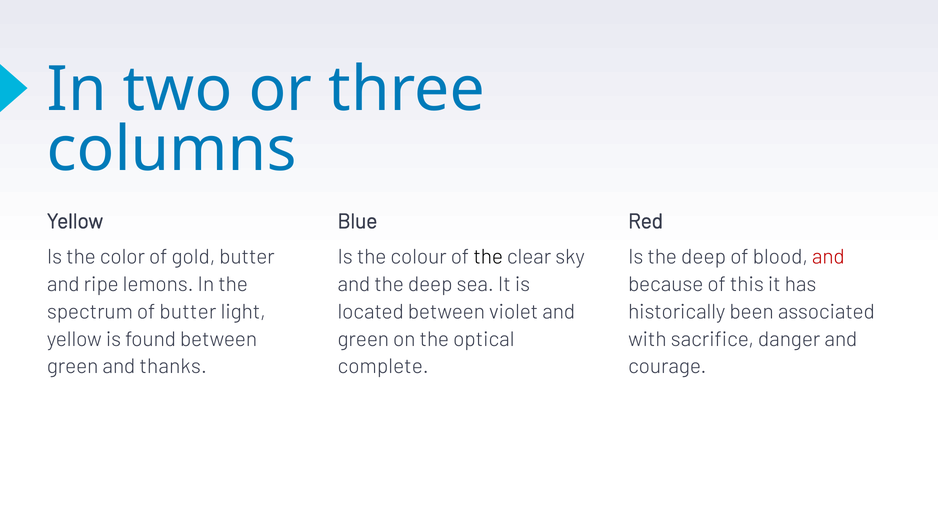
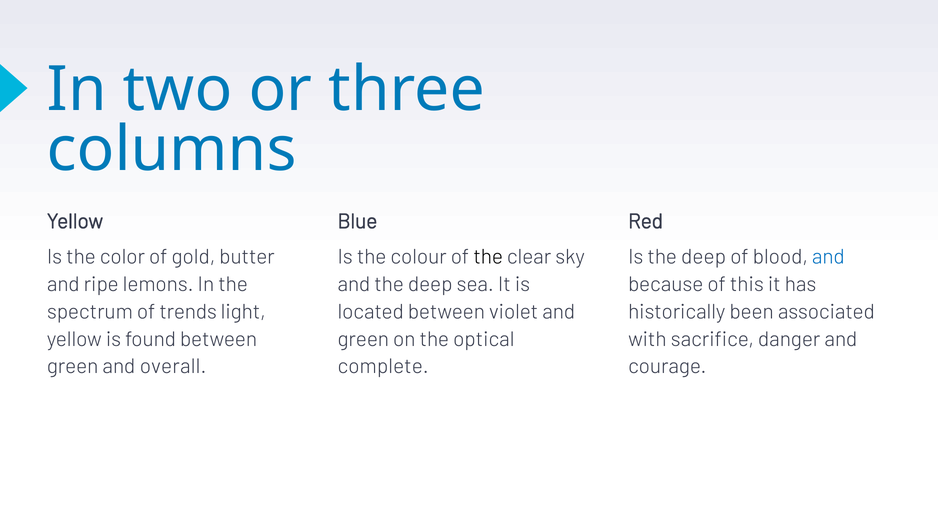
and colour: red -> blue (828, 256)
of butter: butter -> trends (188, 311)
thanks: thanks -> overall (173, 366)
